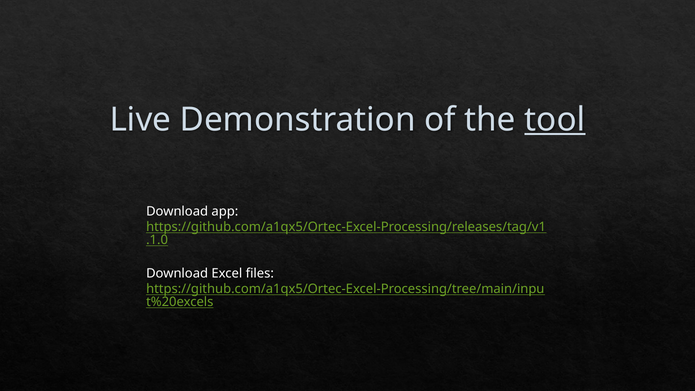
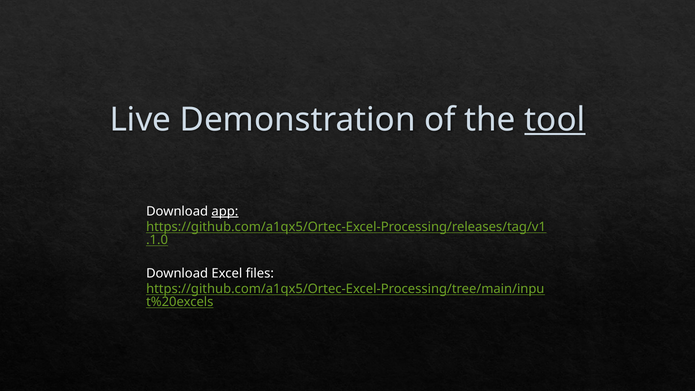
app underline: none -> present (225, 211)
